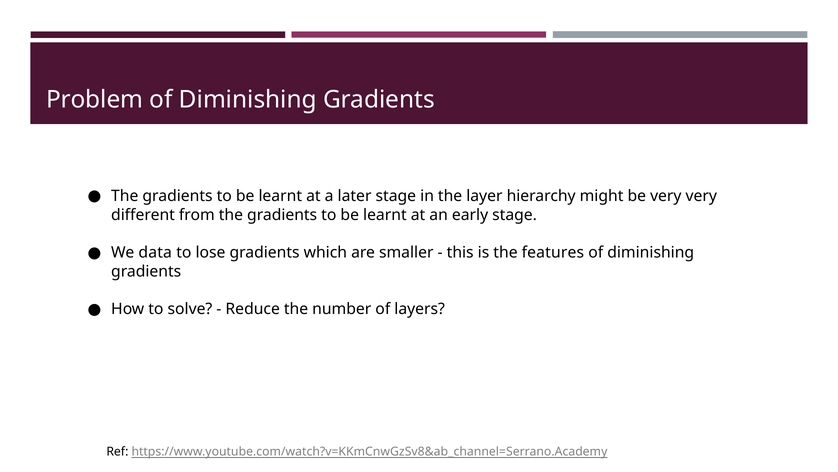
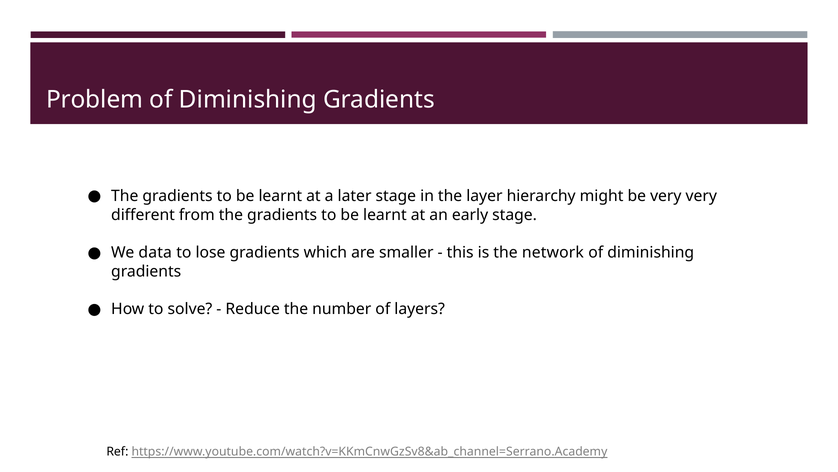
features: features -> network (553, 252)
